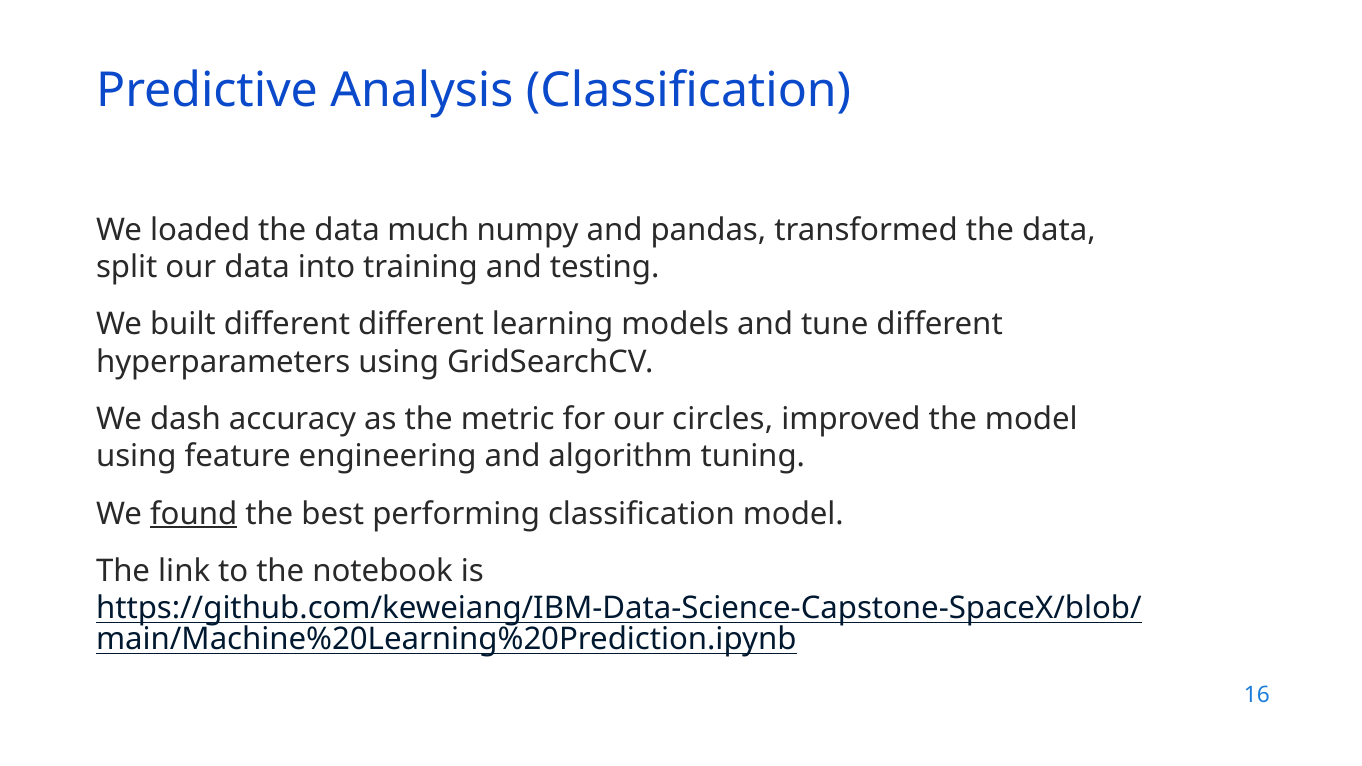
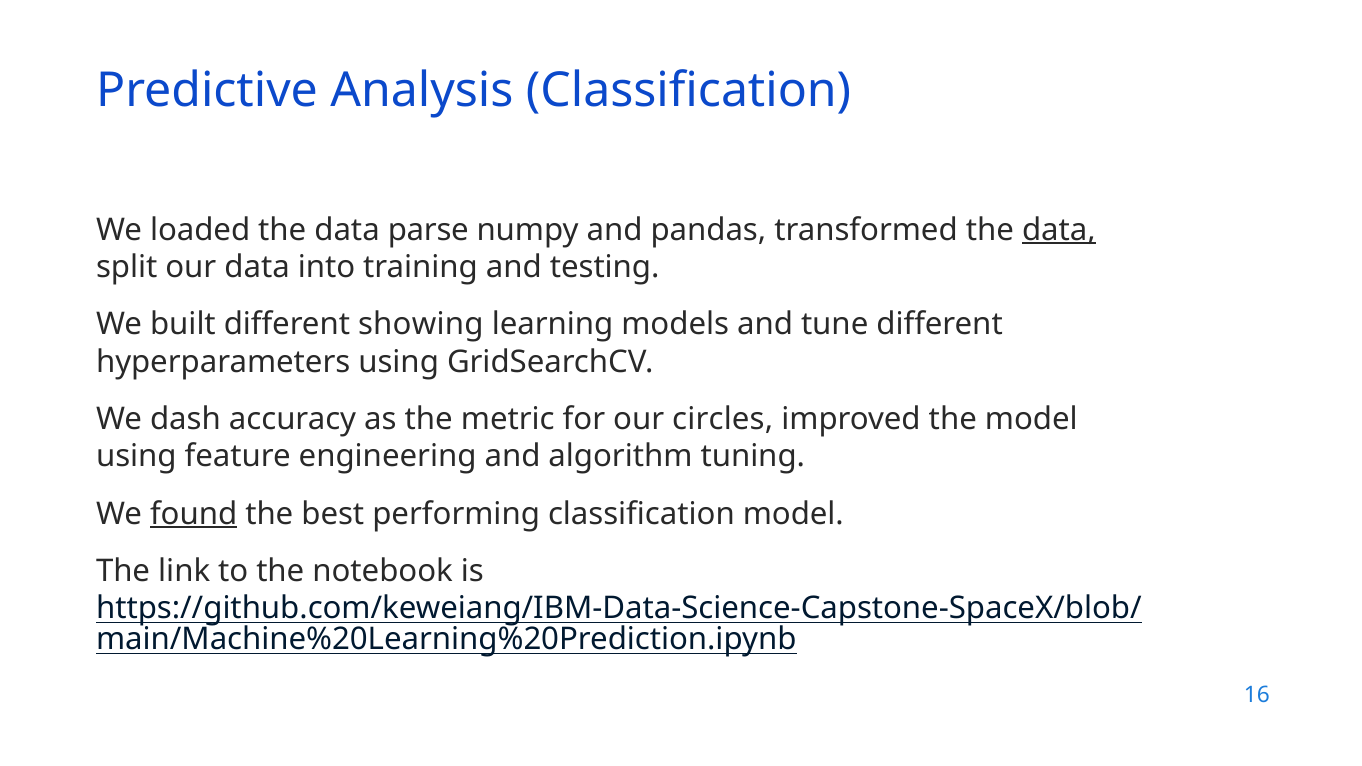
much: much -> parse (428, 230)
data underline: none -> present (1059, 230)
different different: different -> showing (421, 325)
